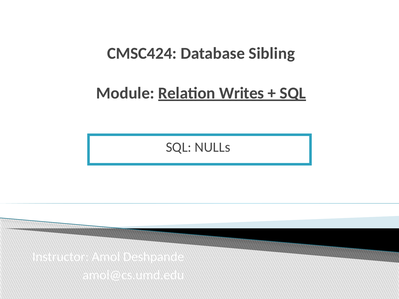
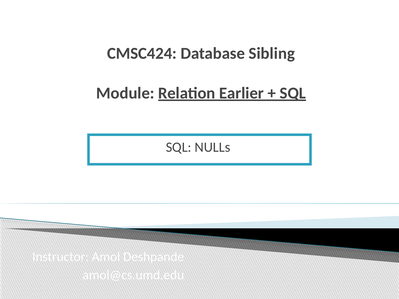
Writes: Writes -> Earlier (242, 93)
